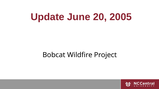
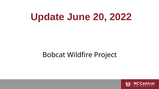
2005: 2005 -> 2022 (121, 17)
